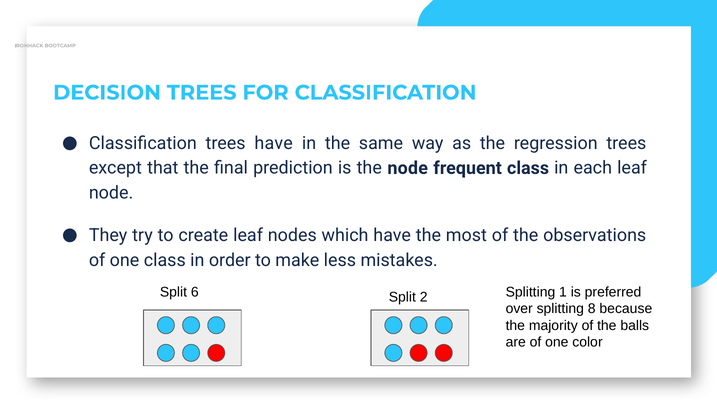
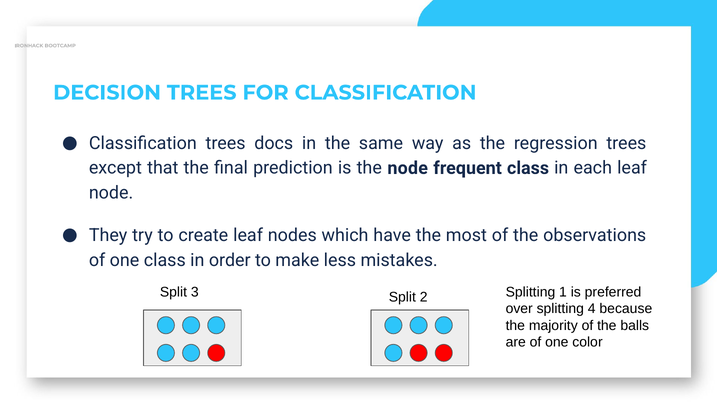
trees have: have -> docs (274, 143)
6: 6 -> 3 (195, 292)
8: 8 -> 4 (592, 308)
